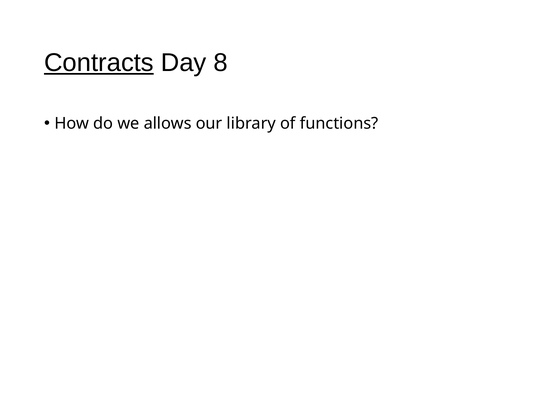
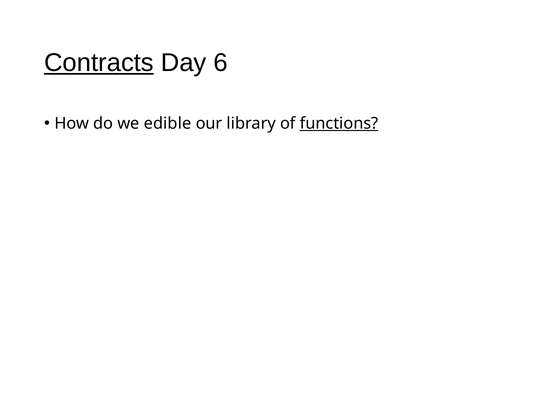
8: 8 -> 6 (221, 63)
allows: allows -> edible (168, 123)
functions underline: none -> present (339, 123)
